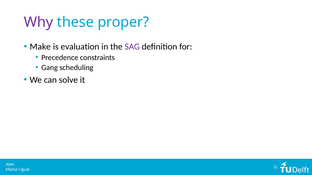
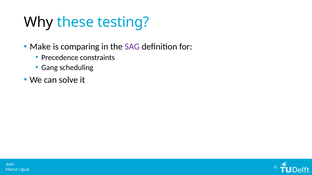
Why colour: purple -> black (38, 22)
proper: proper -> testing (123, 22)
evaluation: evaluation -> comparing (80, 47)
